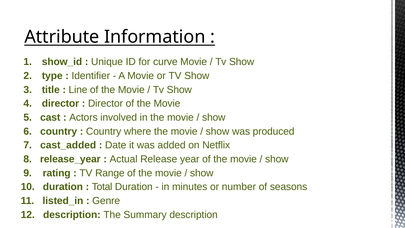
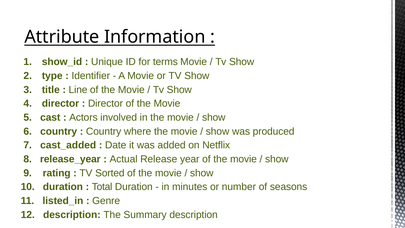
curve: curve -> terms (165, 62)
Range: Range -> Sorted (110, 173)
